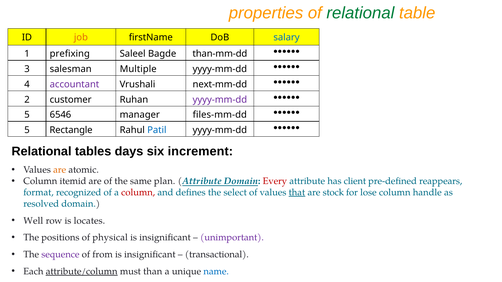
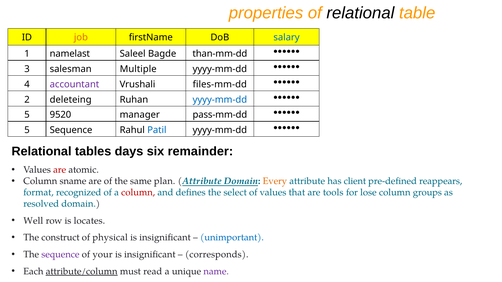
relational colour: green -> black (360, 13)
prefixing: prefixing -> namelast (70, 54)
next-mm-dd: next-mm-dd -> files-mm-dd (220, 84)
customer: customer -> deleteing (71, 100)
yyyy-mm-dd colour: purple -> blue (220, 100)
6546: 6546 -> 9520 (60, 115)
files-mm-dd: files-mm-dd -> pass-mm-dd (220, 115)
5 Rectangle: Rectangle -> Sequence (71, 130)
increment: increment -> remainder (200, 151)
are colour: orange -> red (60, 170)
itemid: itemid -> sname (73, 181)
Every colour: red -> orange (275, 181)
that underline: present -> none (297, 193)
stock: stock -> tools (333, 193)
handle: handle -> groups (427, 193)
positions: positions -> construct (60, 238)
unimportant colour: purple -> blue (232, 238)
from: from -> your (103, 255)
transactional: transactional -> corresponds (217, 255)
than: than -> read (153, 272)
name colour: blue -> purple (216, 272)
